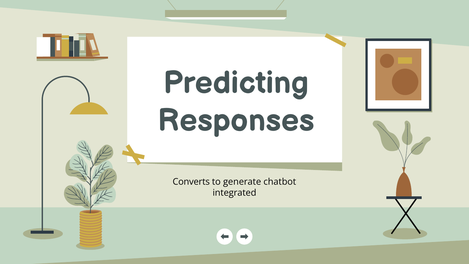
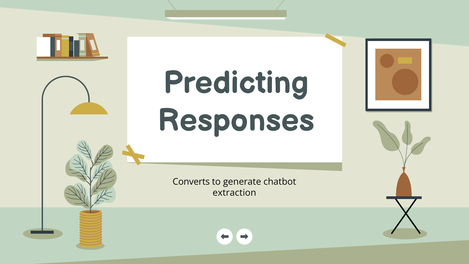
integrated: integrated -> extraction (234, 193)
